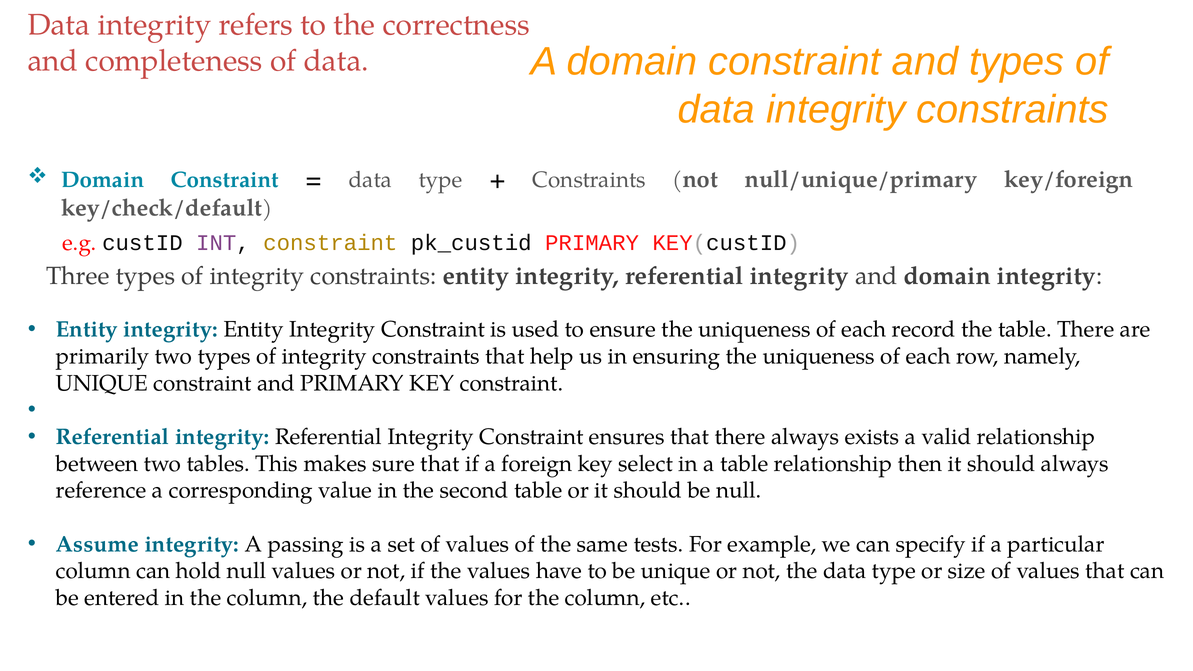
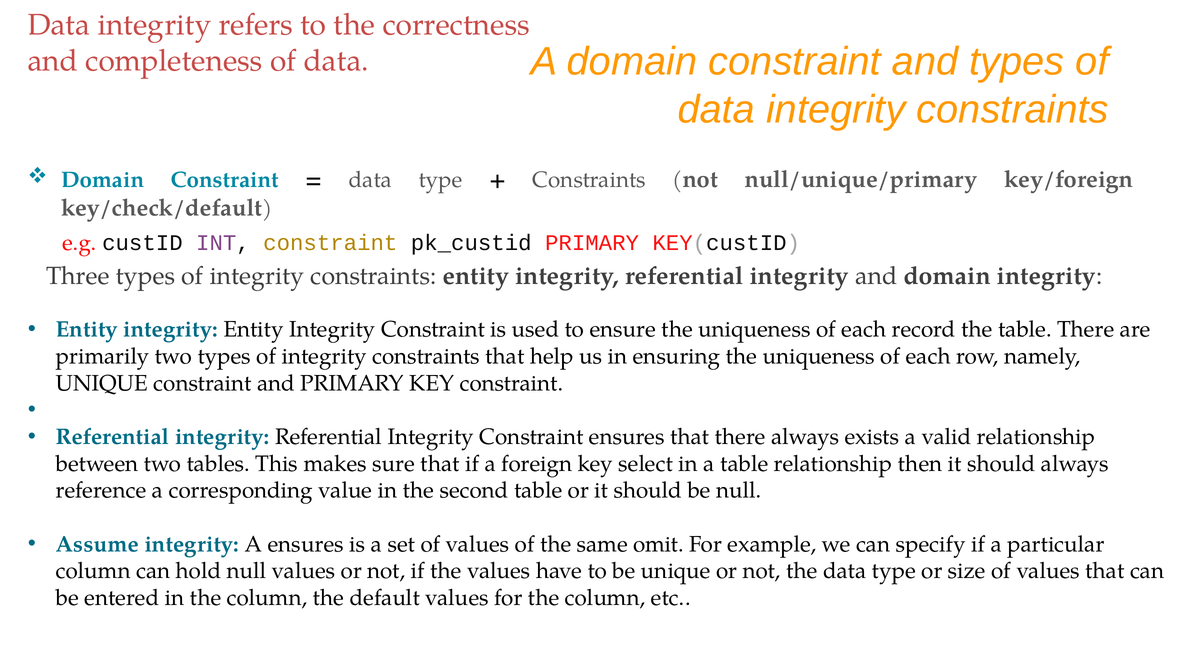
A passing: passing -> ensures (306, 544)
tests: tests -> omit (658, 544)
